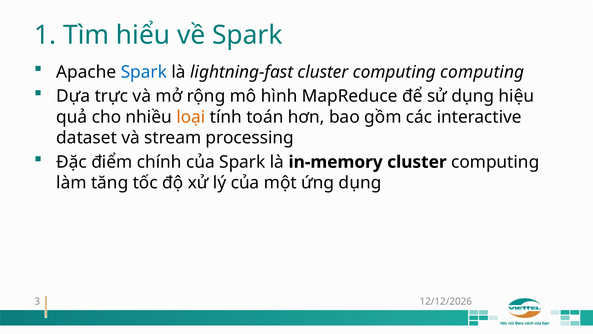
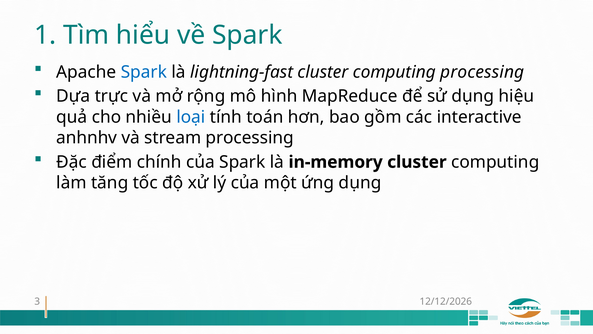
computing computing: computing -> processing (482, 72)
loại colour: orange -> blue (191, 117)
dataset: dataset -> anhnhv (87, 138)
